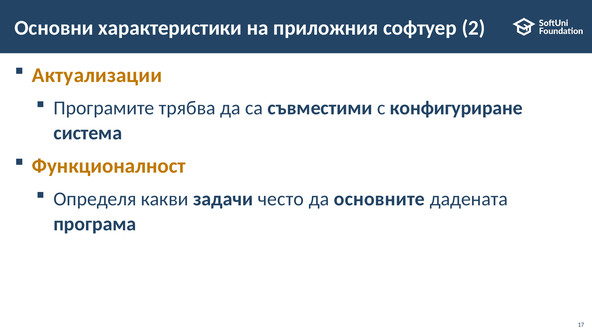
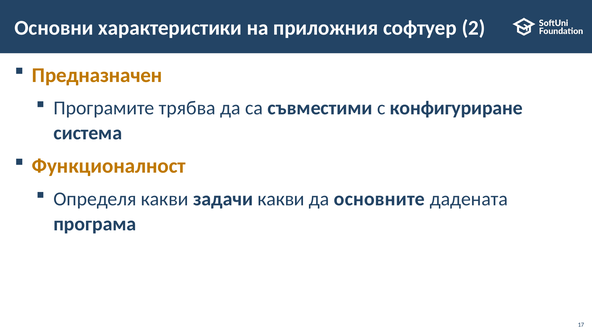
Актуализации: Актуализации -> Предназначен (97, 75)
задачи често: често -> какви (281, 199)
